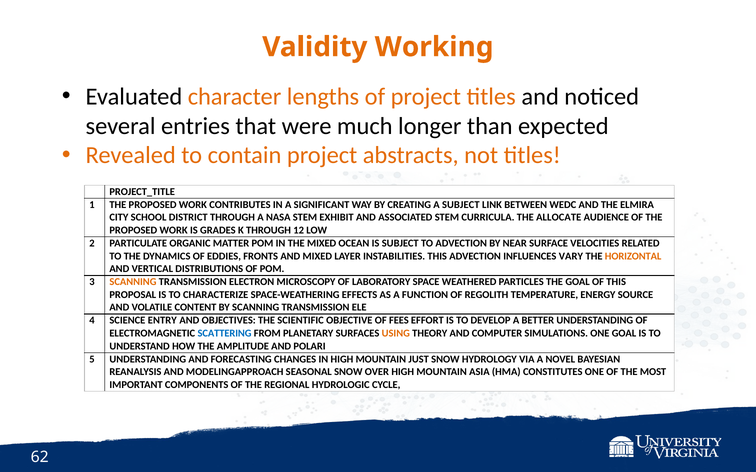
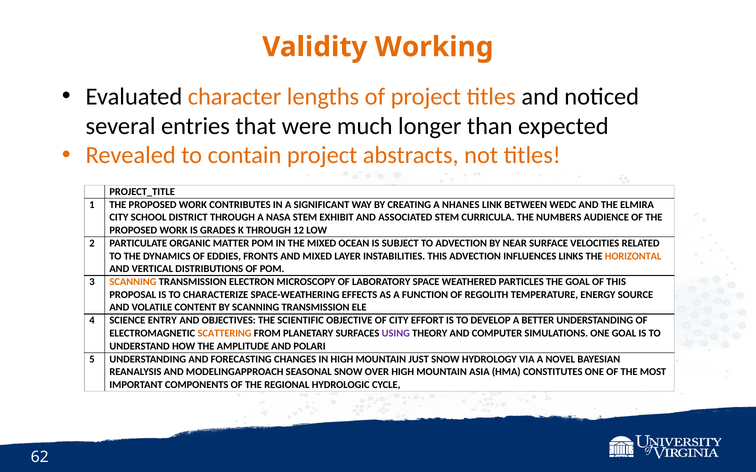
A SUBJECT: SUBJECT -> NHANES (461, 205)
ALLOCATE: ALLOCATE -> NUMBERS (559, 218)
VARY: VARY -> LINKS (571, 256)
OF FEES: FEES -> CITY (399, 321)
SCATTERING colour: blue -> orange (225, 334)
USING colour: orange -> purple (396, 334)
